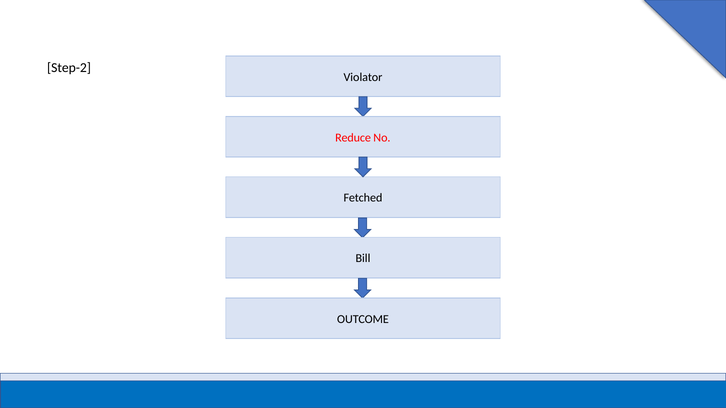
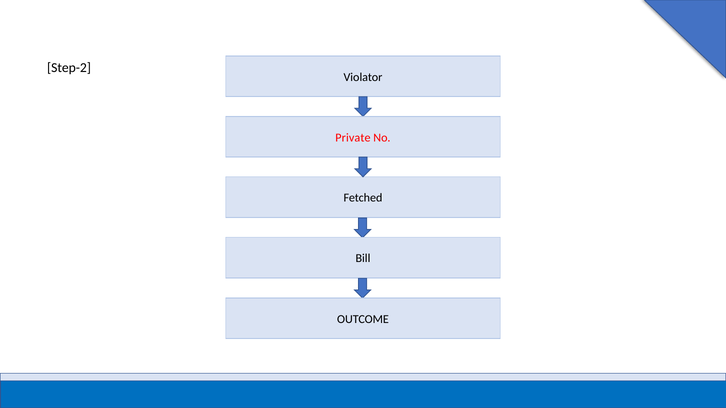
Reduce: Reduce -> Private (353, 138)
